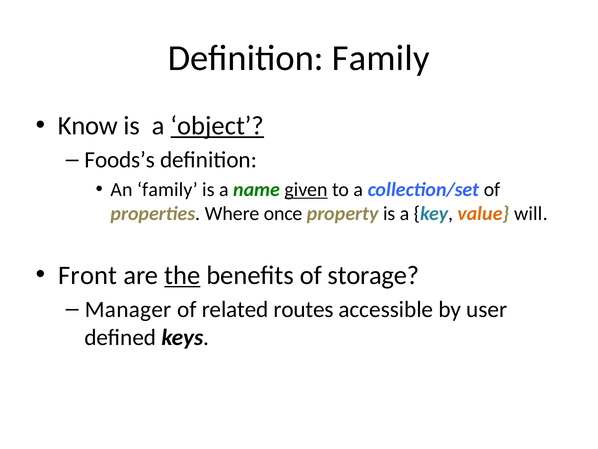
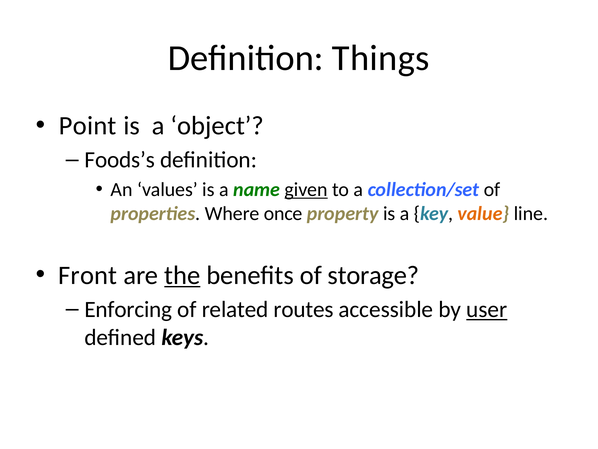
Definition Family: Family -> Things (381, 58)
Know: Know -> Point (88, 125)
object underline: present -> none (217, 125)
An family: family -> values (167, 189)
will: will -> line (531, 213)
Manager: Manager -> Enforcing (128, 309)
user underline: none -> present (487, 309)
